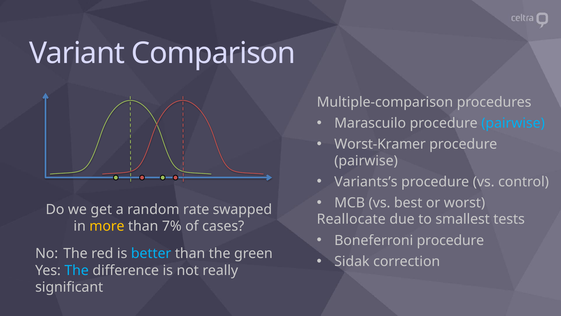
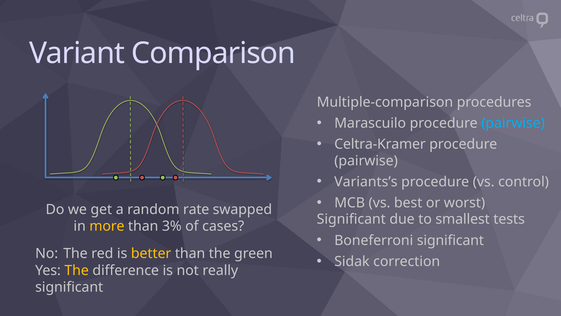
Worst-Kramer: Worst-Kramer -> Celtra-Kramer (380, 144)
Reallocate: Reallocate -> Significant (351, 219)
7%: 7% -> 3% (172, 226)
Boneferroni procedure: procedure -> significant (450, 240)
better colour: light blue -> yellow (151, 254)
The colour: light blue -> yellow (77, 270)
